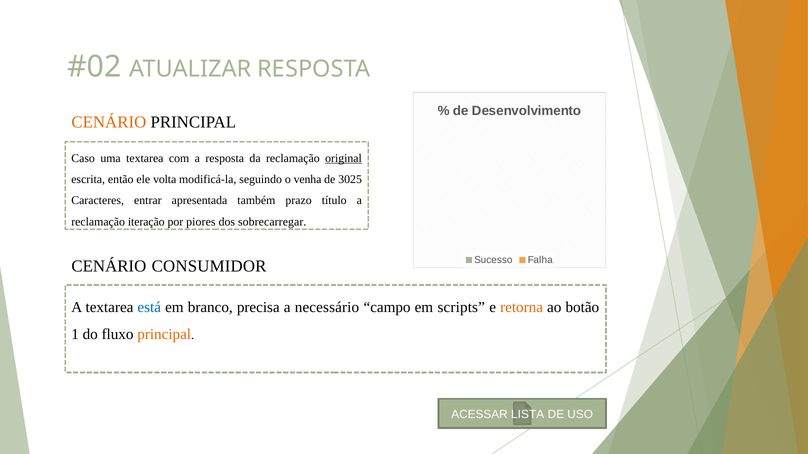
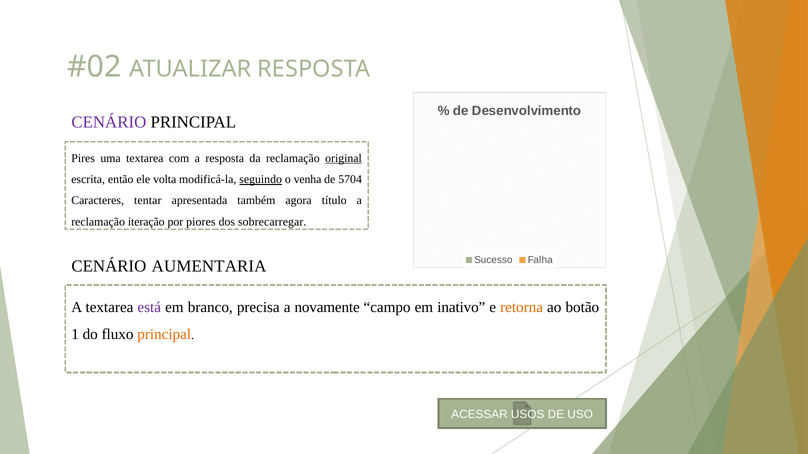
CENÁRIO colour: orange -> purple (109, 123)
Caso: Caso -> Pires (83, 158)
seguindo underline: none -> present (261, 180)
3025: 3025 -> 5704 (350, 180)
entrar: entrar -> tentar (148, 201)
prazo: prazo -> agora (299, 201)
CONSUMIDOR: CONSUMIDOR -> AUMENTARIA (209, 266)
está colour: blue -> purple (149, 307)
necessário: necessário -> novamente (327, 307)
scripts: scripts -> inativo (461, 307)
LISTA: LISTA -> USOS (528, 415)
